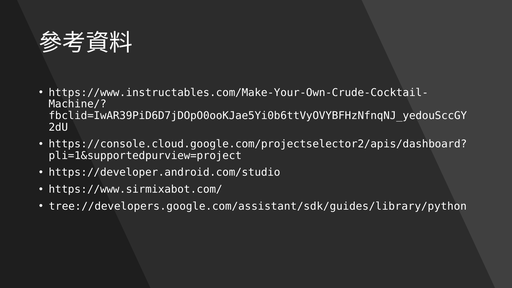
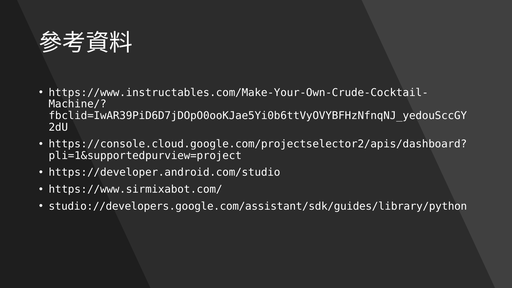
tree://developers.google.com/assistant/sdk/guides/library/python: tree://developers.google.com/assistant/sdk/guides/library/python -> studio://developers.google.com/assistant/sdk/guides/library/python (258, 206)
